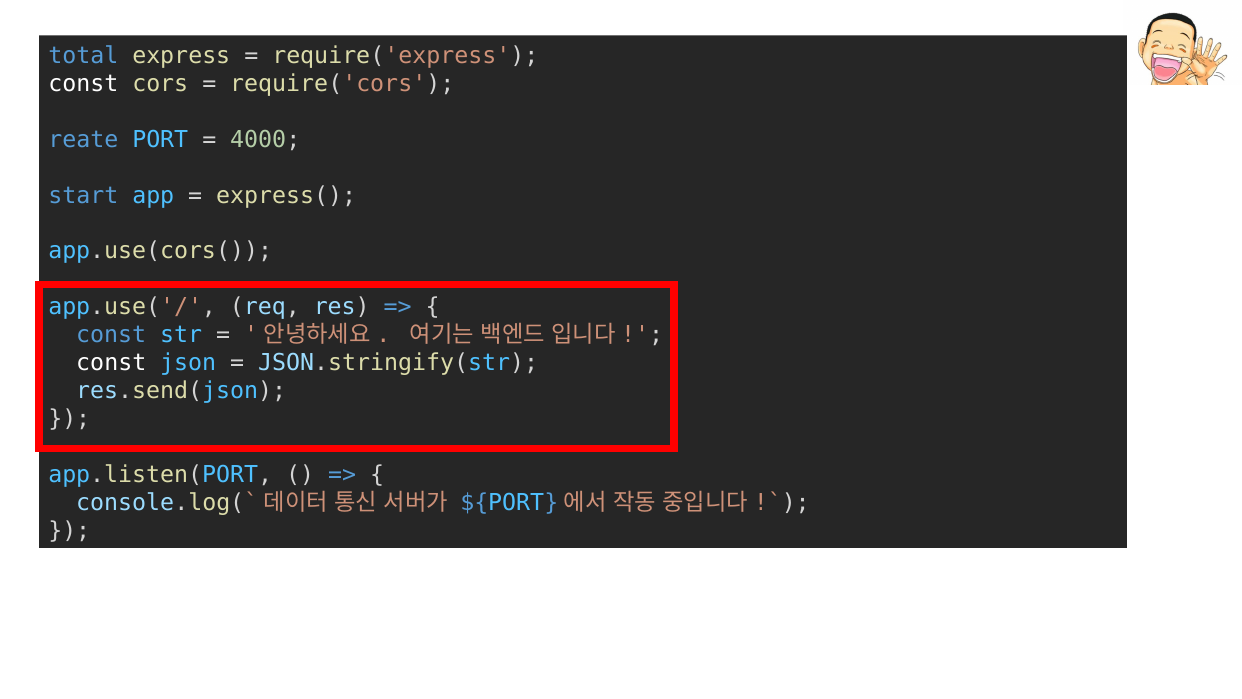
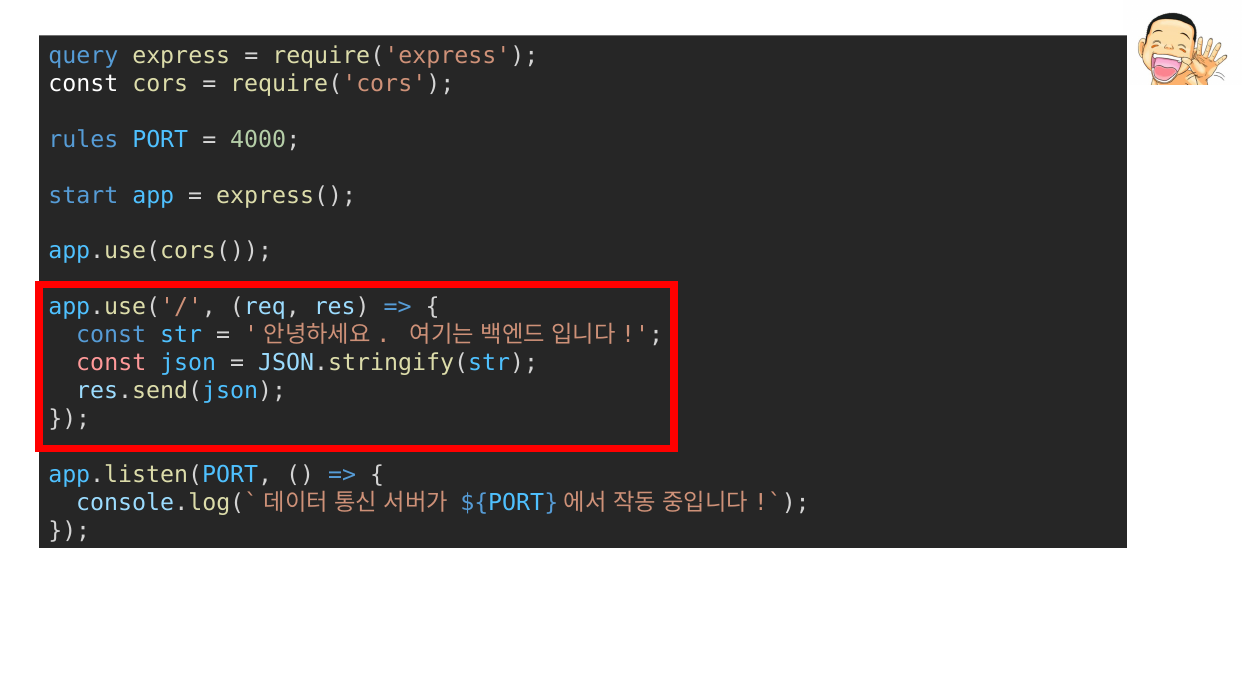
total: total -> query (83, 56)
reate: reate -> rules (83, 139)
const colour: white -> pink (111, 363)
